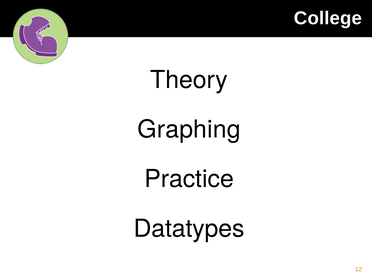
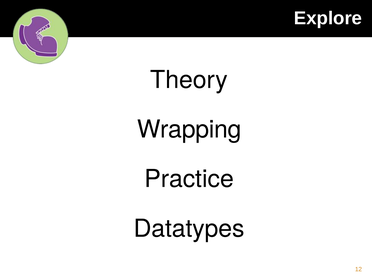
College: College -> Explore (328, 18)
Graphing: Graphing -> Wrapping (189, 129)
